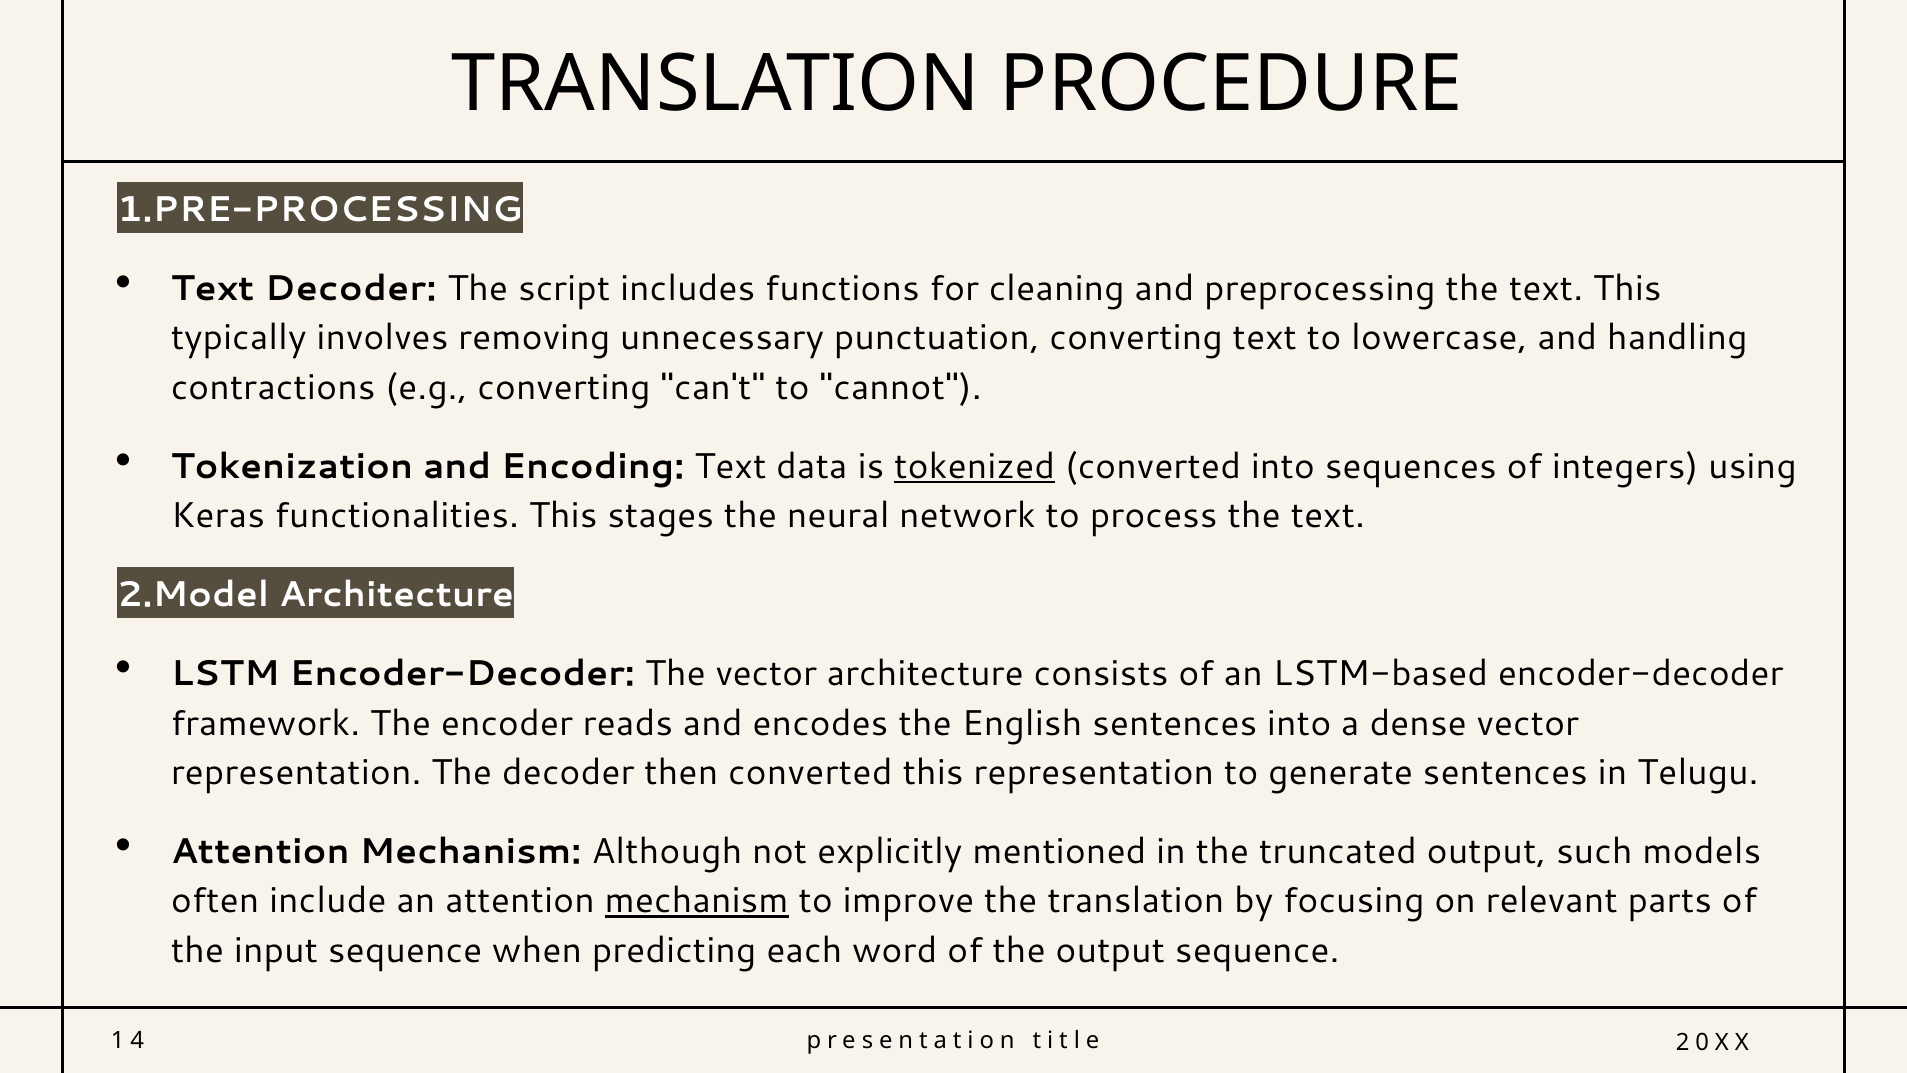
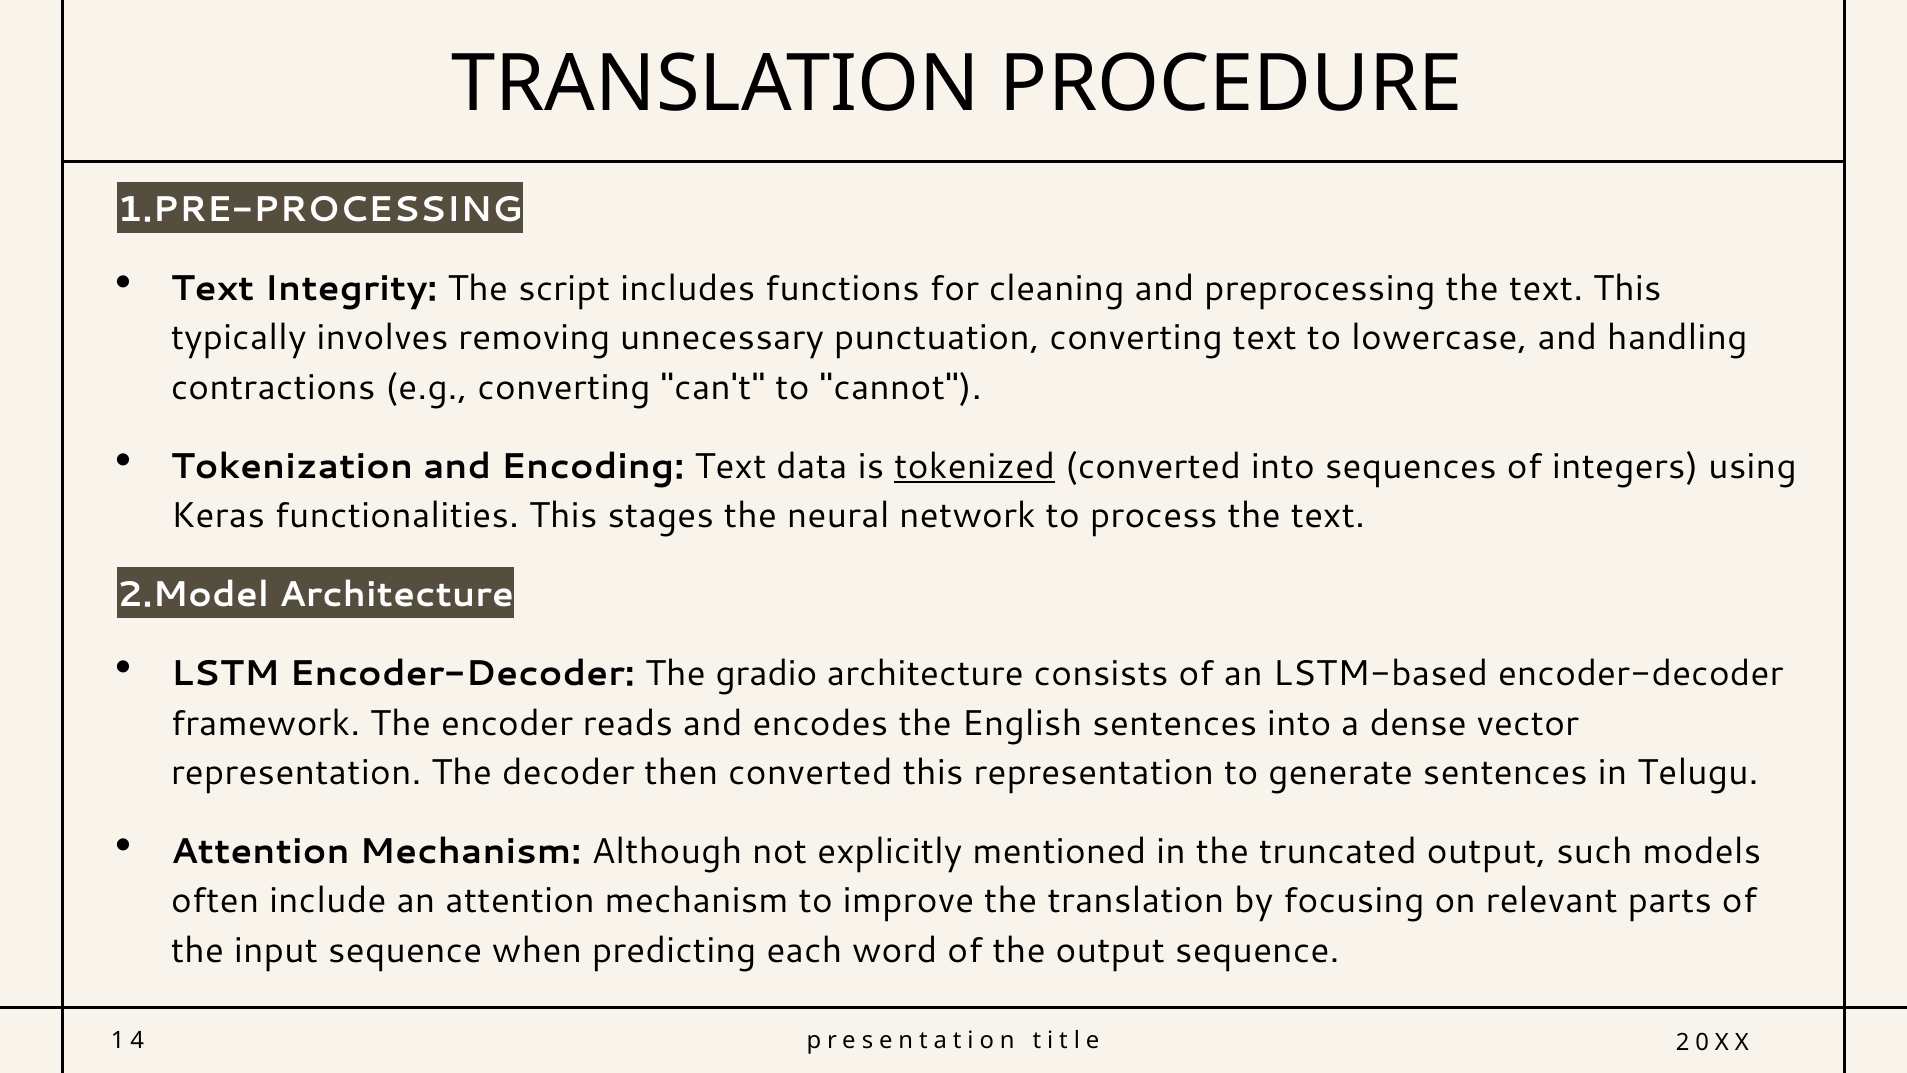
Text Decoder: Decoder -> Integrity (351, 288)
The vector: vector -> gradio (766, 674)
mechanism underline: present -> none (697, 901)
